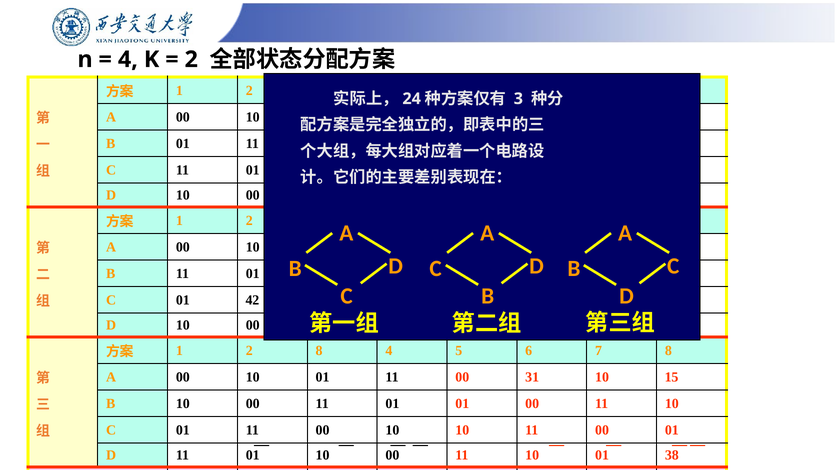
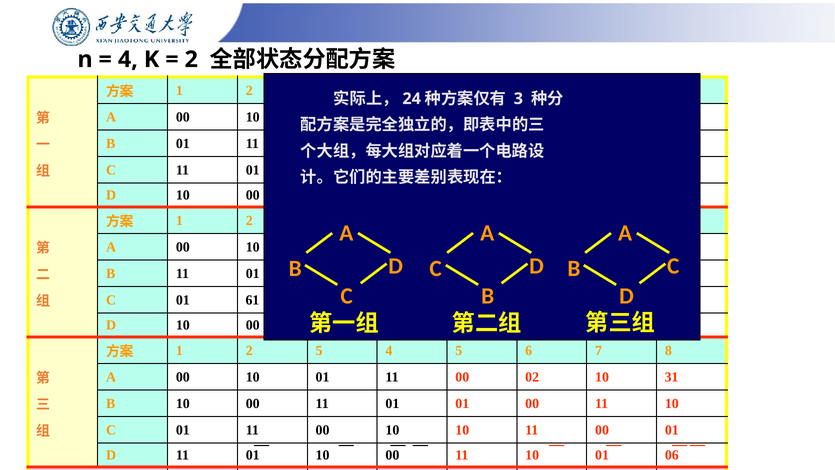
42: 42 -> 61 (252, 300)
2 8: 8 -> 5 (319, 350)
31: 31 -> 02 (532, 377)
15: 15 -> 31 (672, 377)
38: 38 -> 06 (672, 455)
